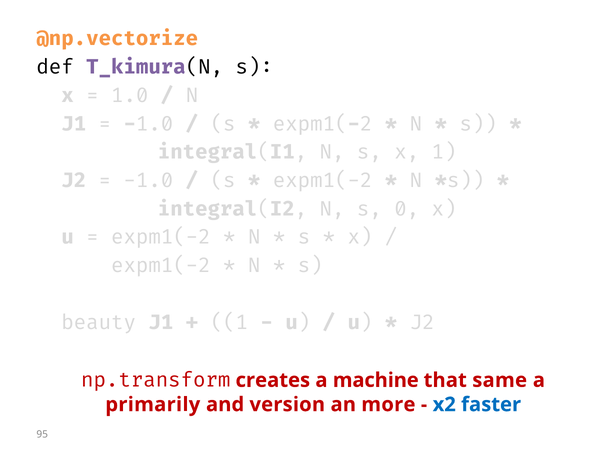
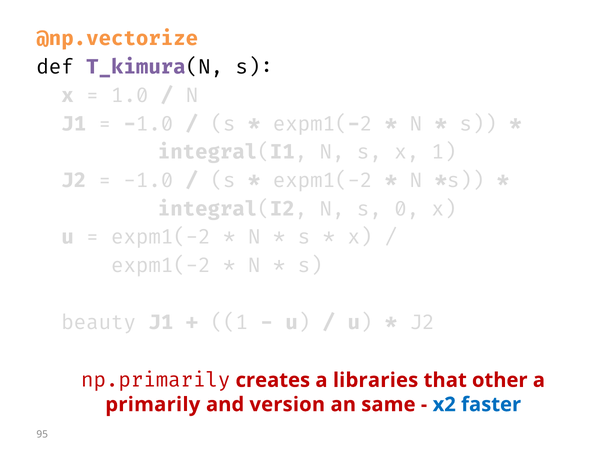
np.transform: np.transform -> np.primarily (156, 380)
machine: machine -> libraries (376, 380)
same: same -> other (500, 380)
more: more -> same (388, 404)
